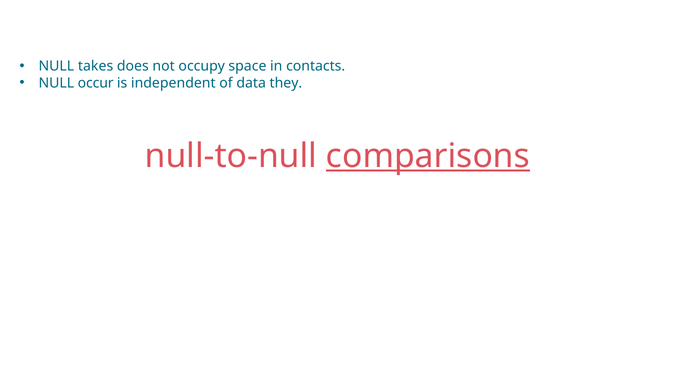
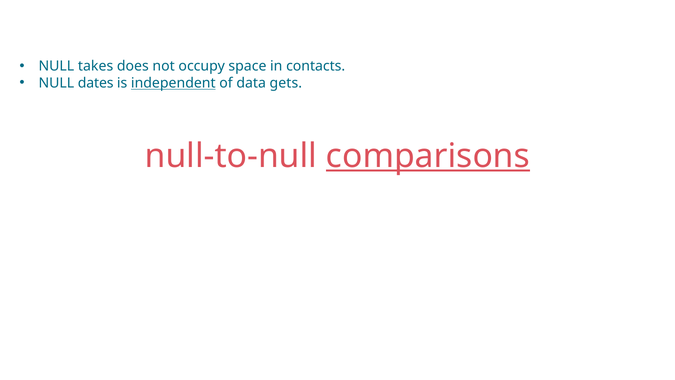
occur: occur -> dates (96, 83)
independent underline: none -> present (173, 83)
they: they -> gets (286, 83)
